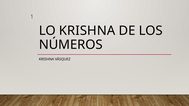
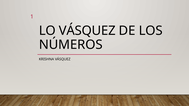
LO KRISHNA: KRISHNA -> VÁSQUEZ (87, 31)
